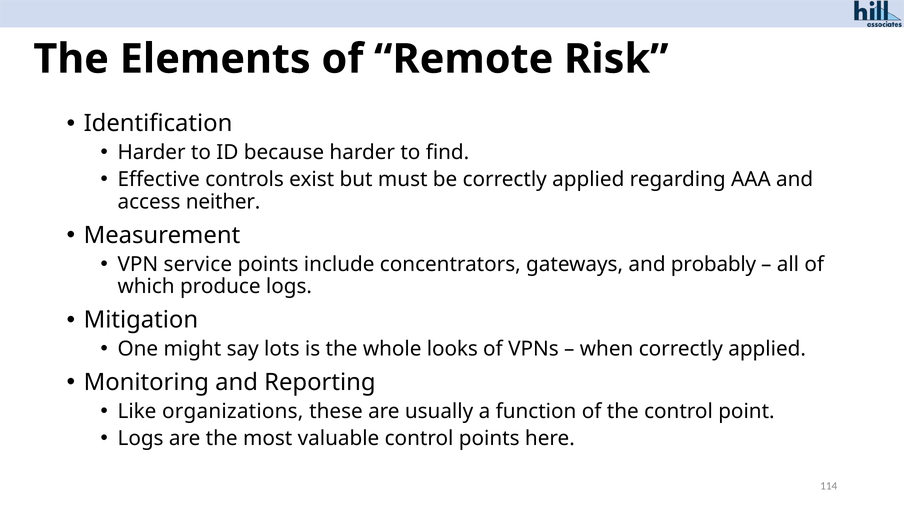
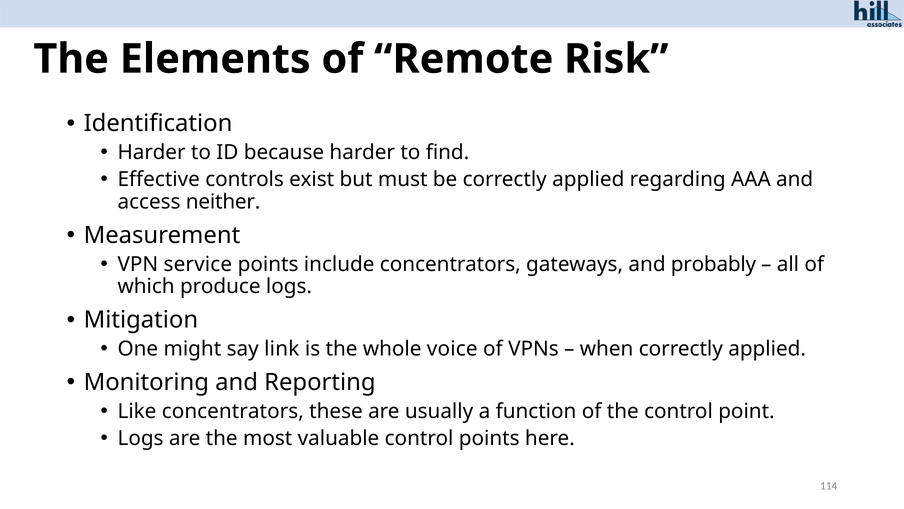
lots: lots -> link (282, 349)
looks: looks -> voice (452, 349)
Like organizations: organizations -> concentrators (233, 411)
